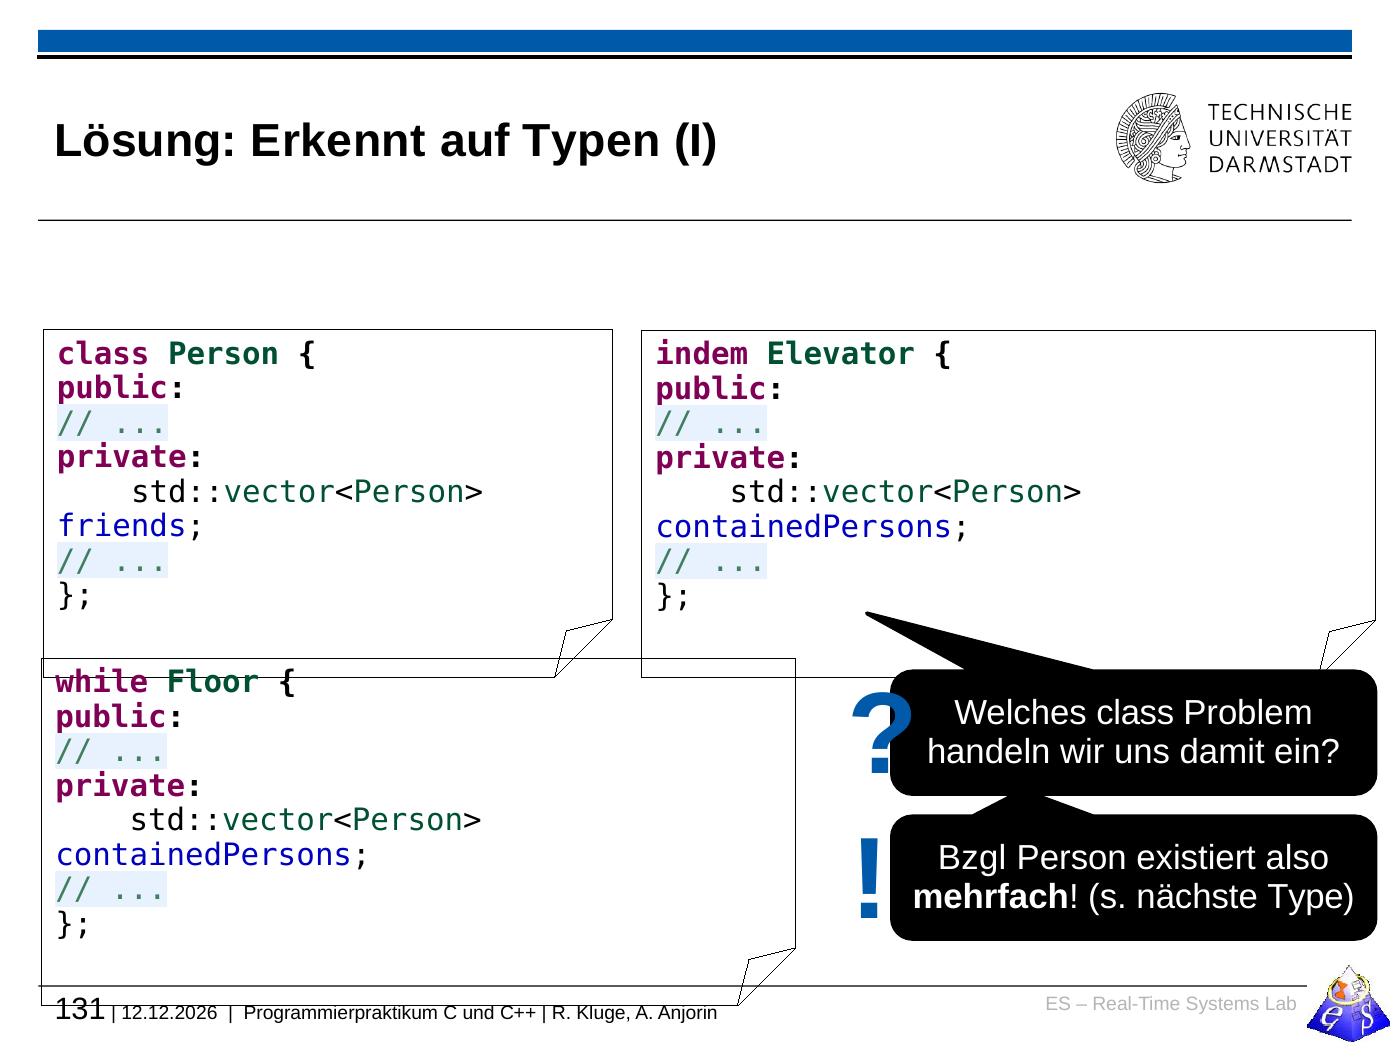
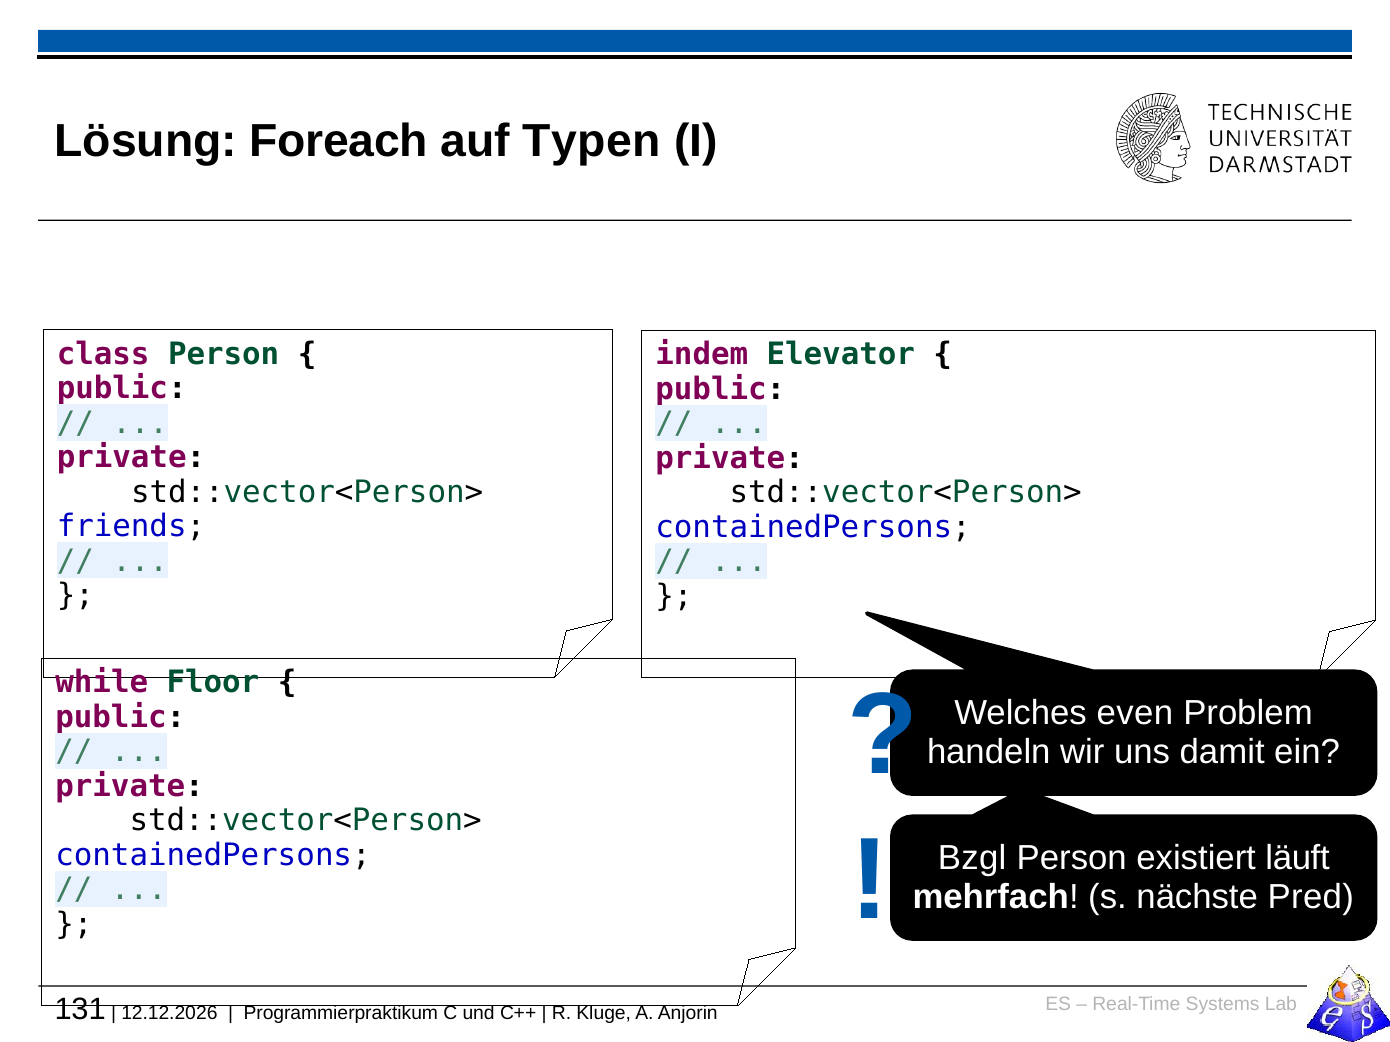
Erkennt: Erkennt -> Foreach (339, 141)
Welches class: class -> even (1135, 714)
also: also -> läuft (1298, 859)
Type: Type -> Pred (1311, 898)
